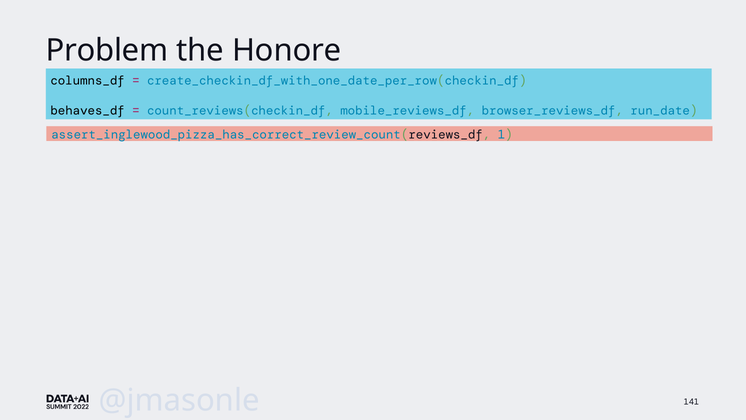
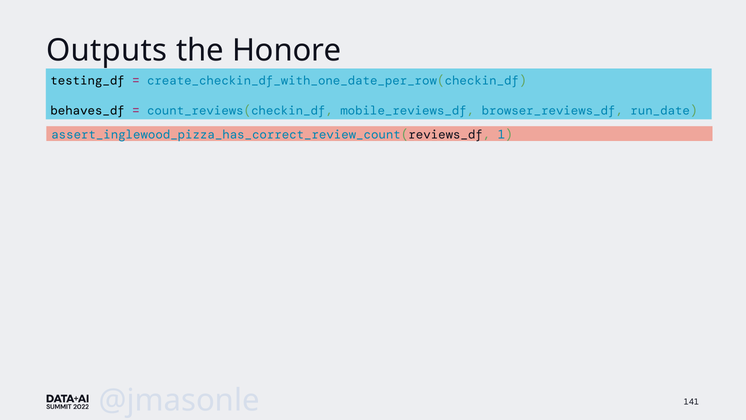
Problem: Problem -> Outputs (107, 50)
columns_df: columns_df -> testing_df (88, 81)
